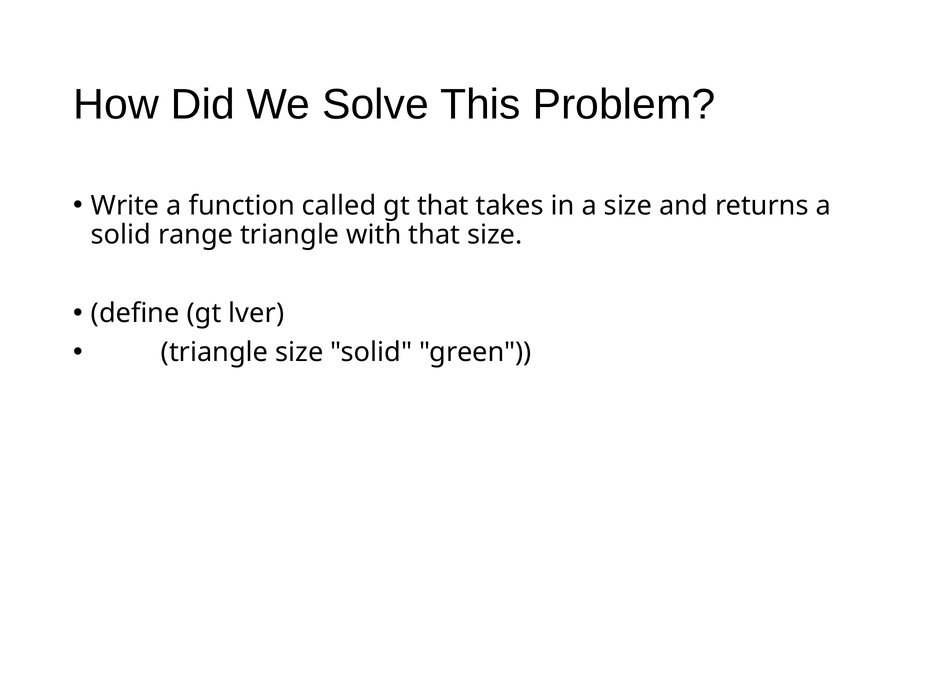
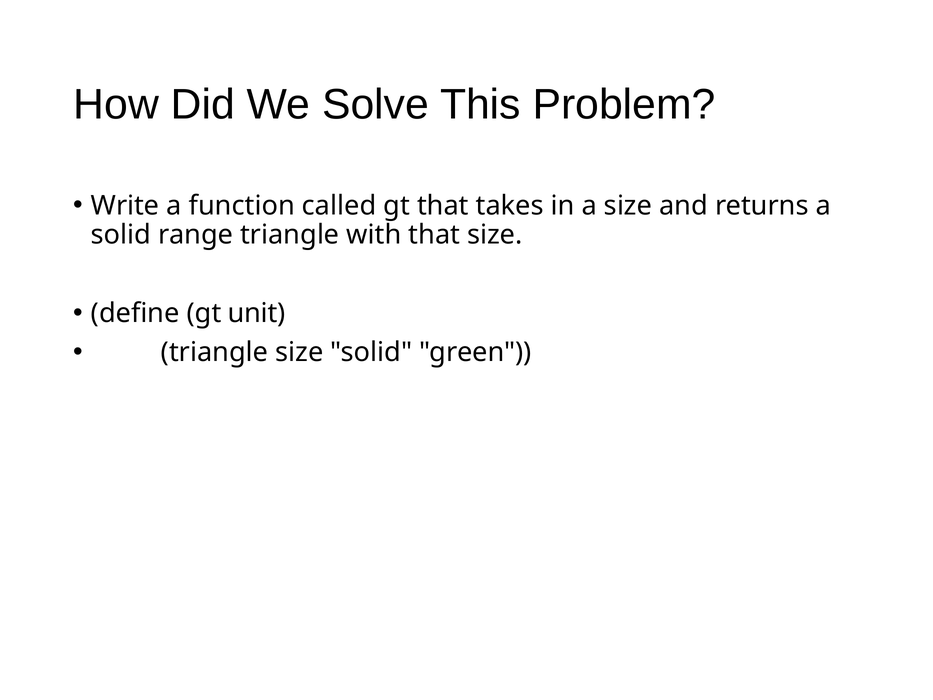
lver: lver -> unit (257, 313)
